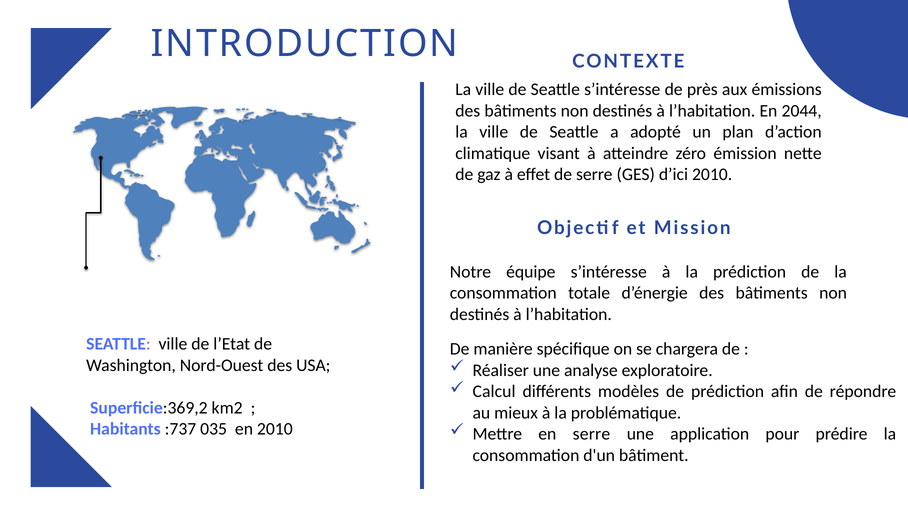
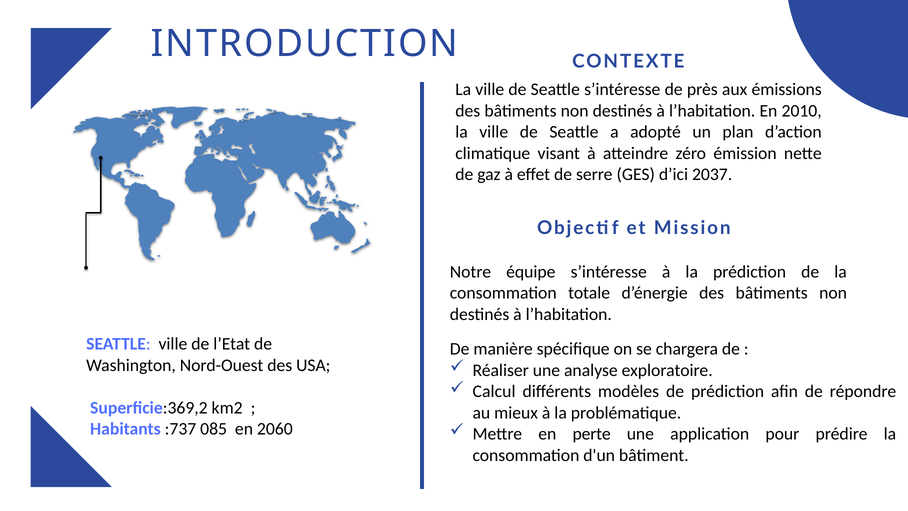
2044: 2044 -> 2010 (802, 111)
d’ici 2010: 2010 -> 2037 (712, 174)
035: 035 -> 085 (214, 429)
en 2010: 2010 -> 2060 (275, 429)
en serre: serre -> perte (592, 434)
